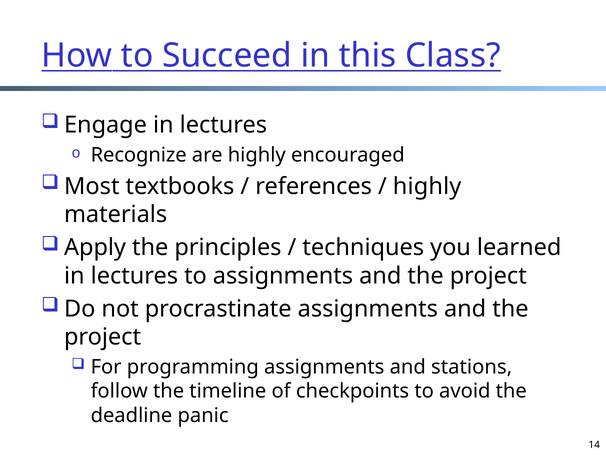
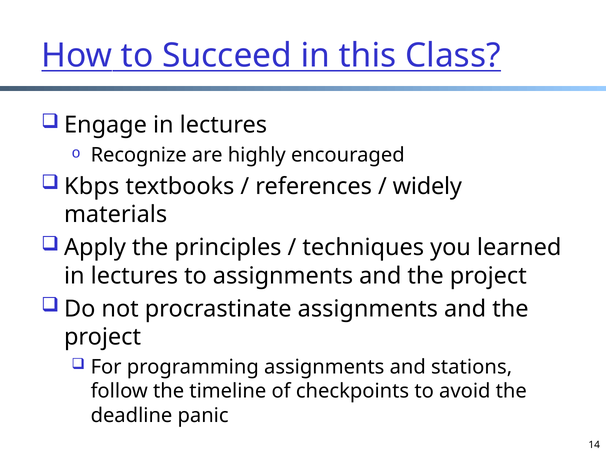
Most: Most -> Kbps (92, 186)
highly: highly -> widely (427, 186)
